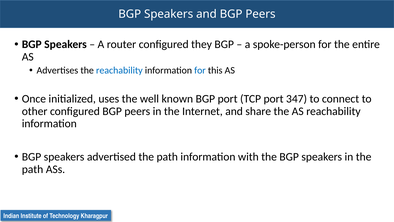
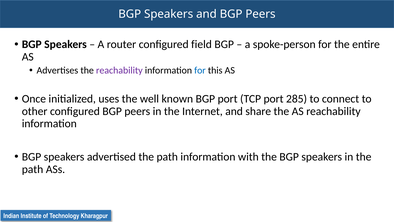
they: they -> field (202, 44)
reachability colour: blue -> purple (119, 70)
347: 347 -> 285 (297, 99)
